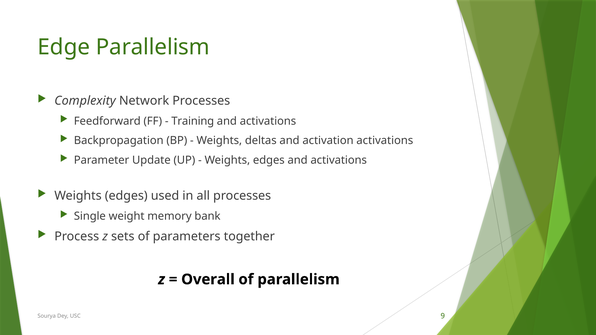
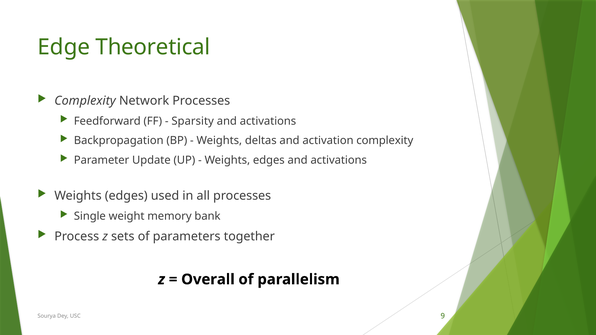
Edge Parallelism: Parallelism -> Theoretical (153, 47)
Training: Training -> Sparsity (193, 121)
activation activations: activations -> complexity (385, 141)
